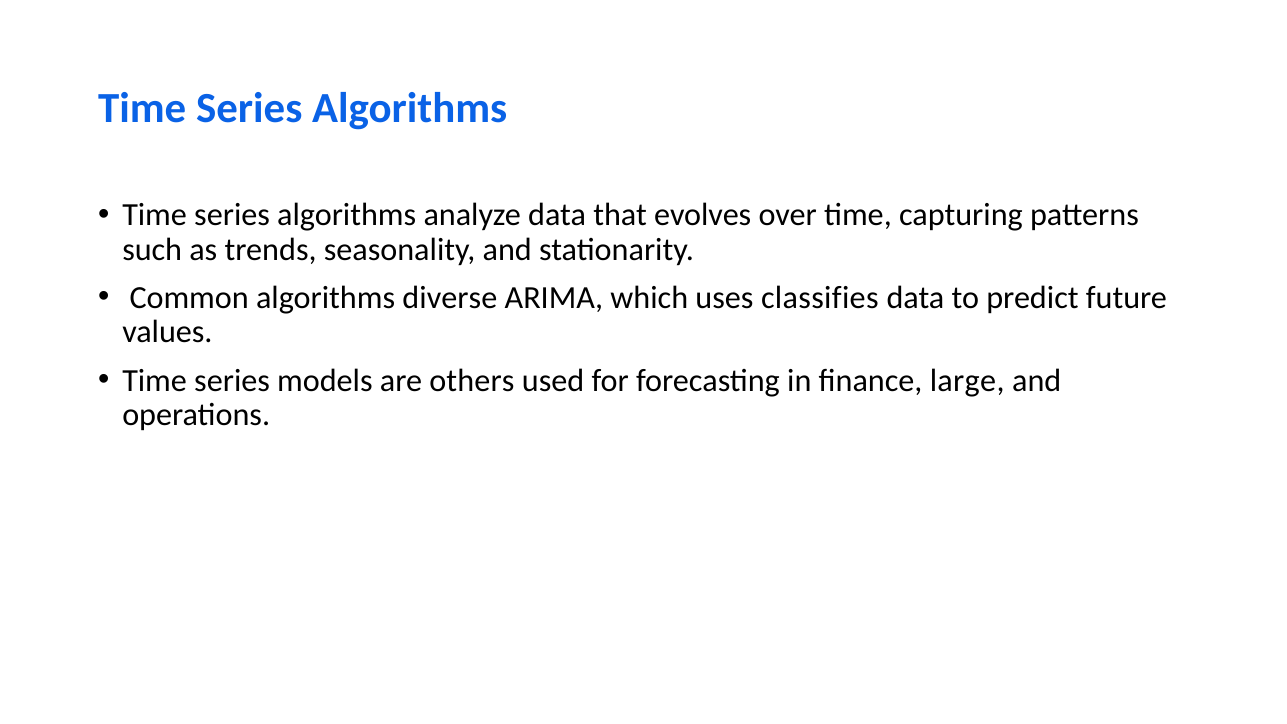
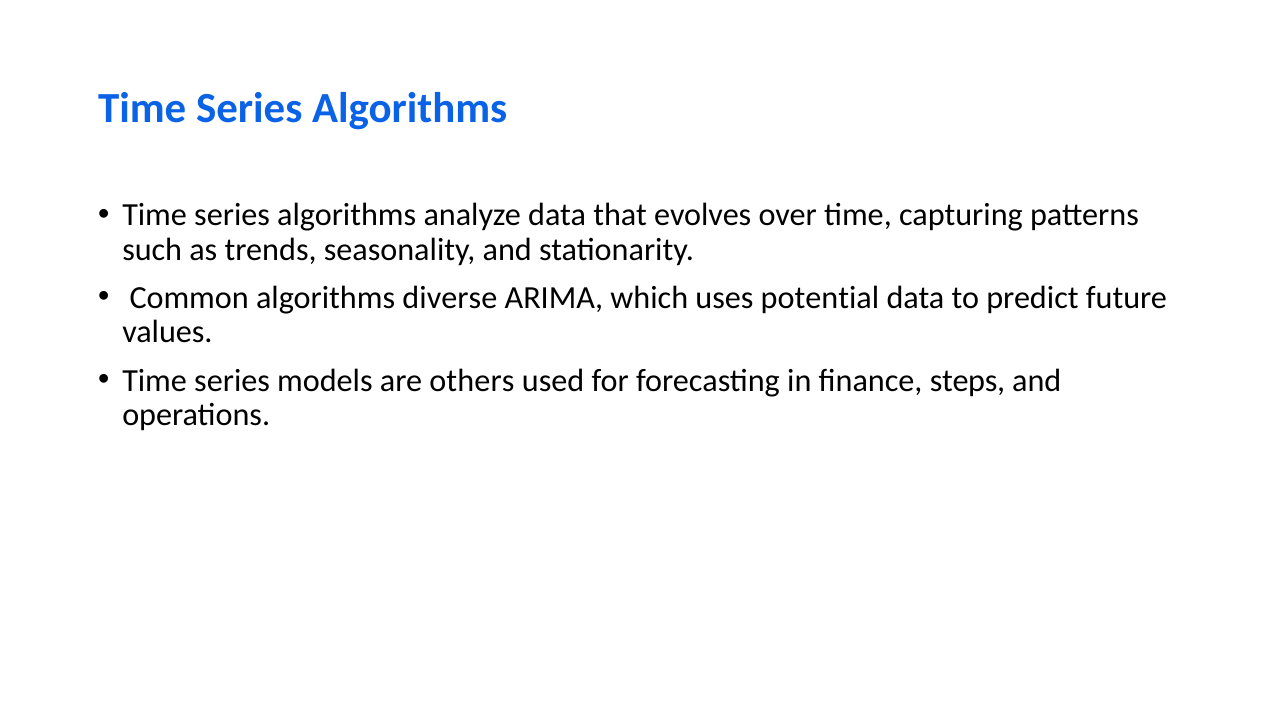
classifies: classifies -> potential (820, 298)
large: large -> steps (967, 380)
